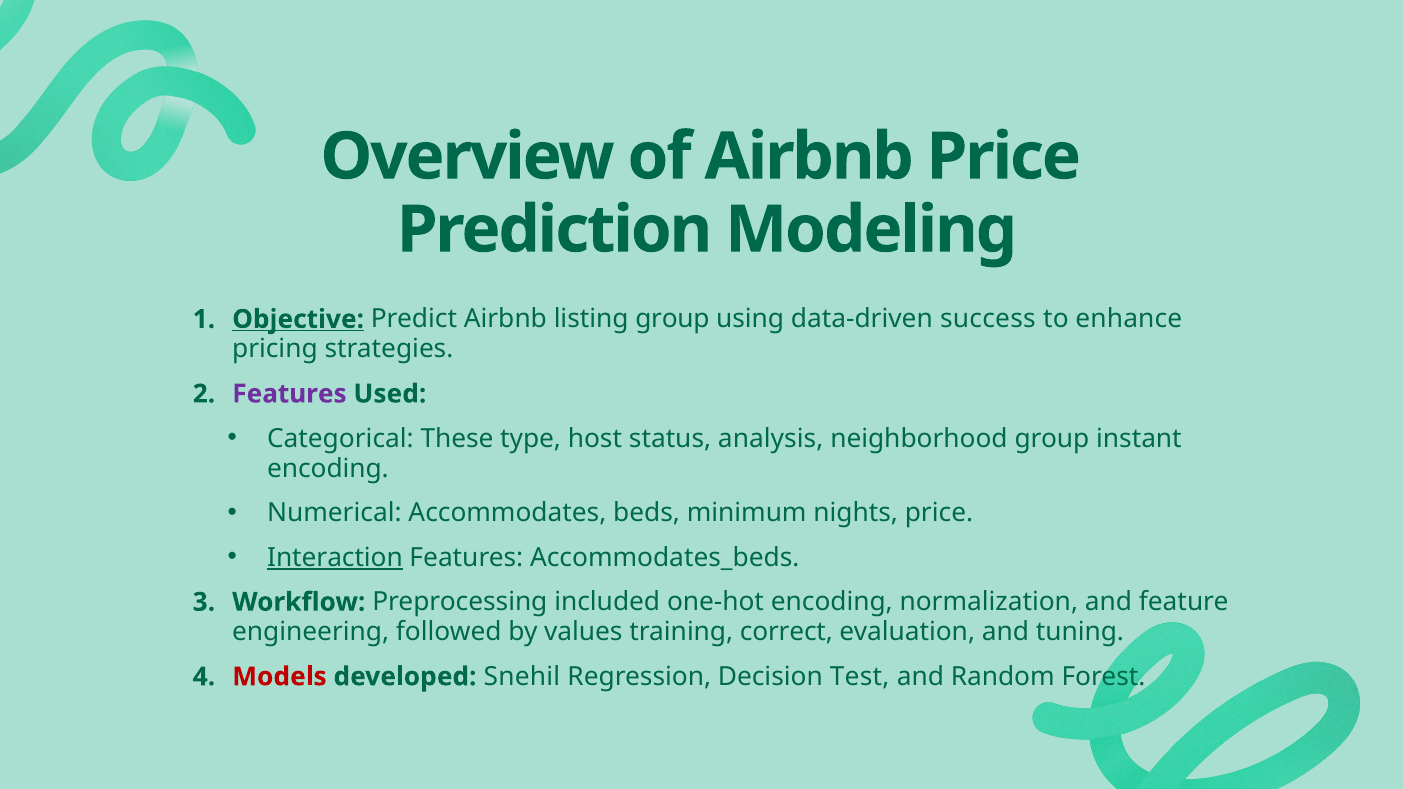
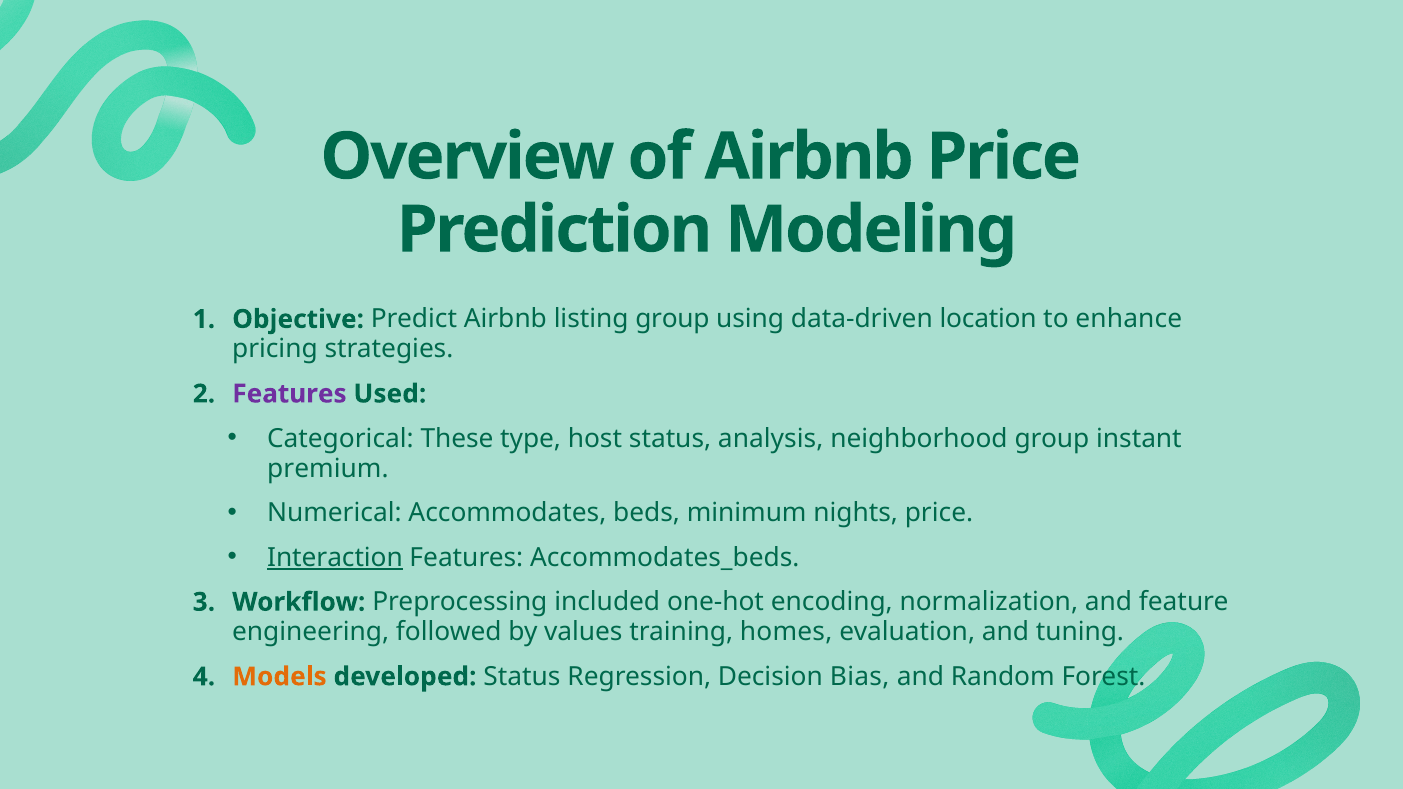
Objective underline: present -> none (298, 319)
success: success -> location (988, 319)
encoding: encoding -> premium (328, 468)
correct: correct -> homes (786, 632)
Models colour: red -> orange (279, 677)
developed Snehil: Snehil -> Status (522, 677)
Test: Test -> Bias (860, 677)
